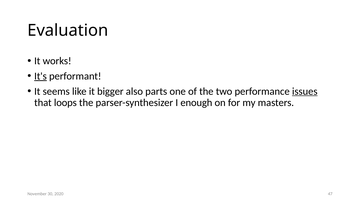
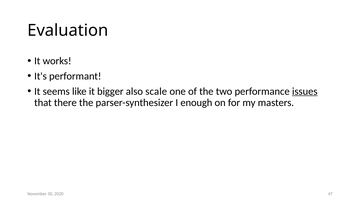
It's underline: present -> none (40, 76)
parts: parts -> scale (156, 91)
loops: loops -> there (65, 102)
